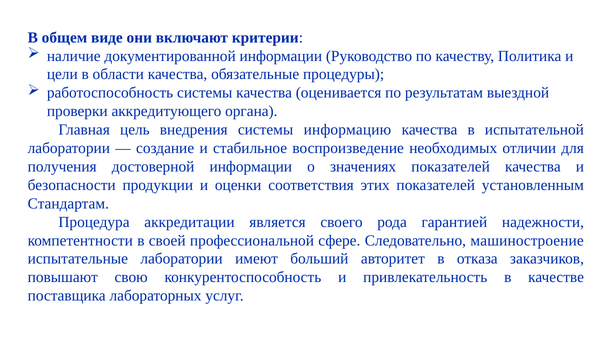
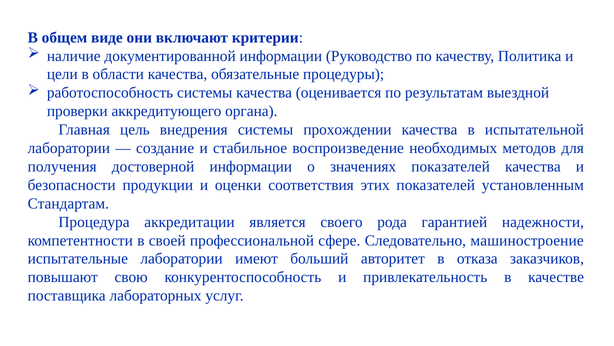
информацию: информацию -> прохождении (347, 130)
отличии: отличии -> методов (529, 148)
